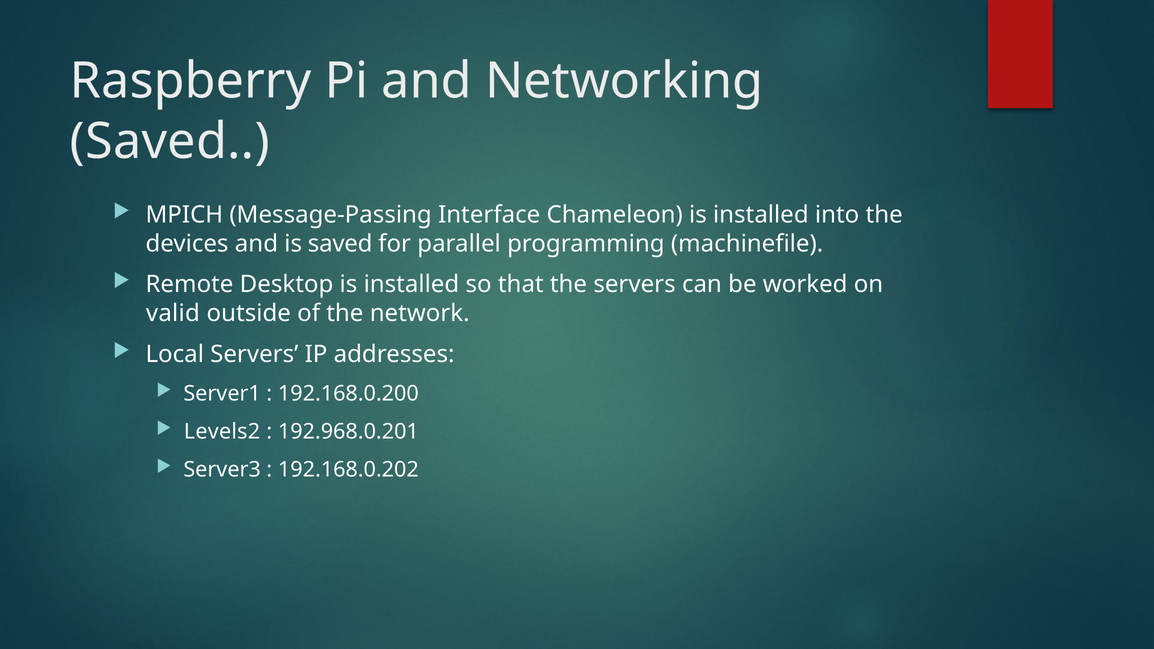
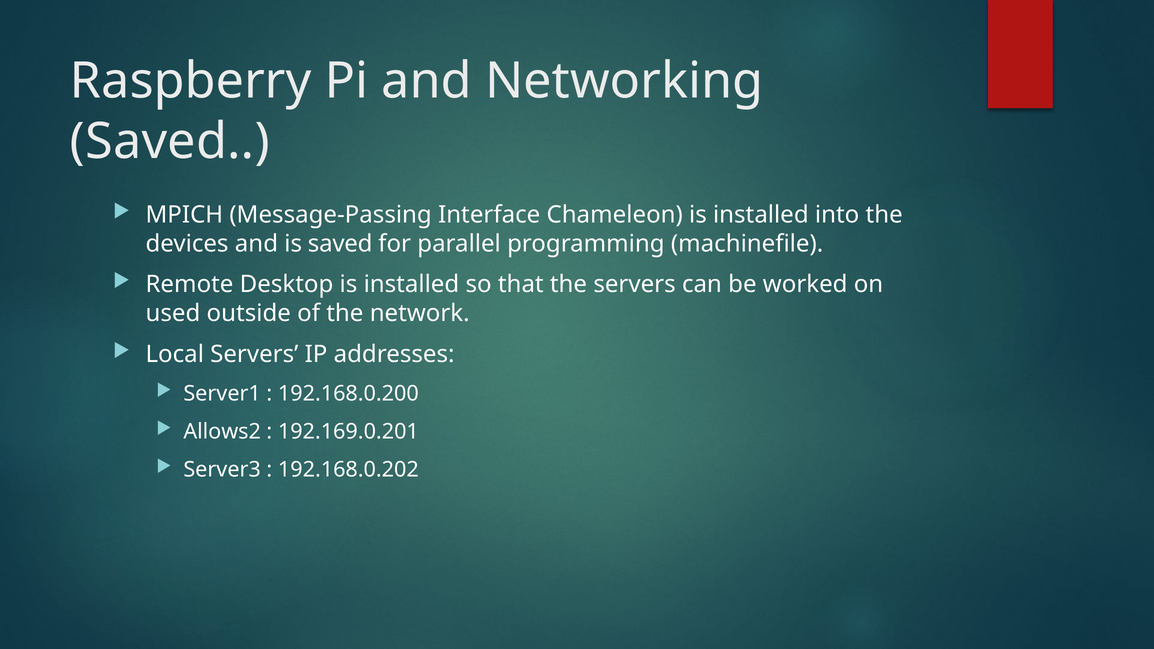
valid: valid -> used (173, 313)
Levels2: Levels2 -> Allows2 (222, 432)
192.968.0.201: 192.968.0.201 -> 192.169.0.201 (348, 432)
